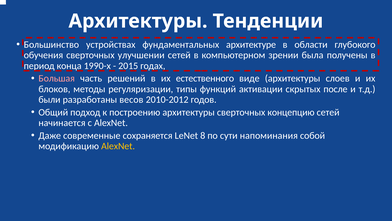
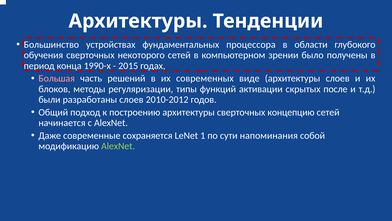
архитектуре: архитектуре -> процессора (251, 44)
улучшении: улучшении -> некоторого (141, 55)
была: была -> было (313, 55)
естественного: естественного -> современных (205, 78)
разработаны весов: весов -> слоев (131, 99)
8: 8 -> 1 (203, 135)
AlexNet colour: yellow -> light green (118, 146)
